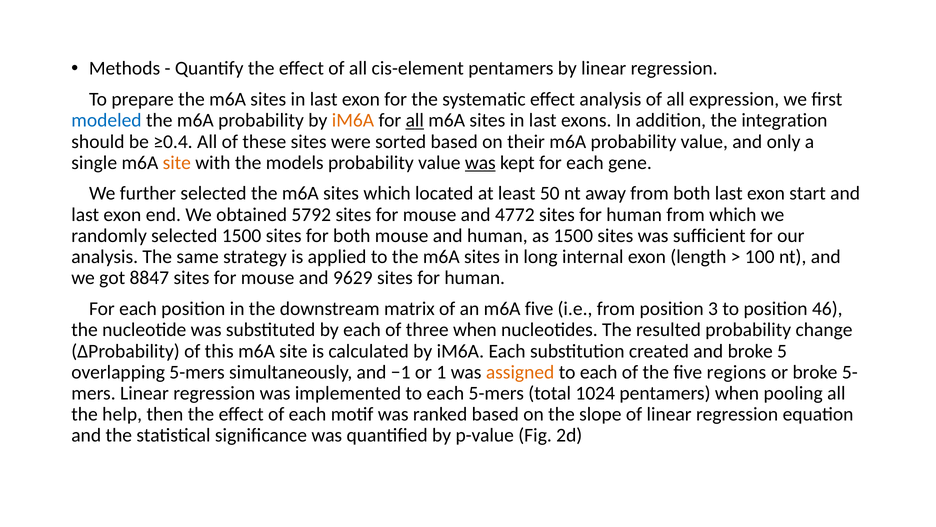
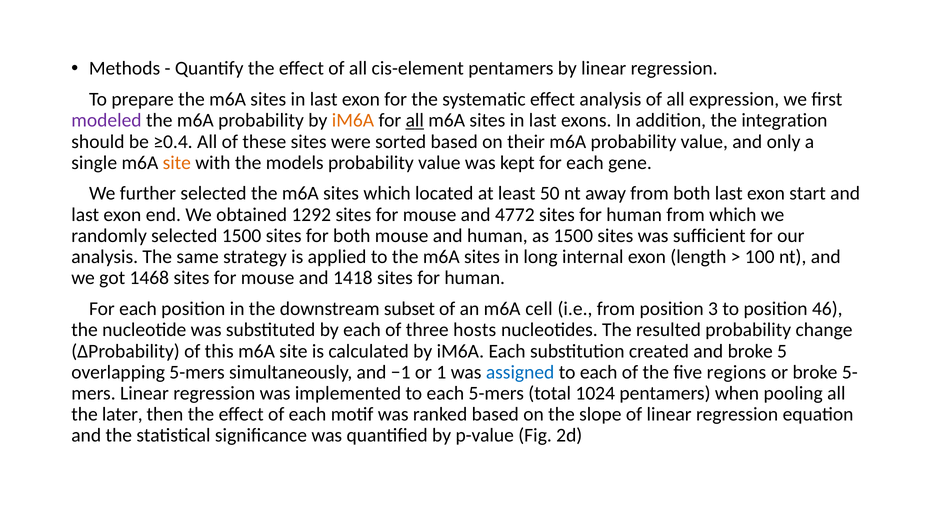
modeled colour: blue -> purple (106, 120)
was underline: present -> none (480, 163)
5792: 5792 -> 1292 (311, 214)
8847: 8847 -> 1468 (149, 278)
9629: 9629 -> 1418 (353, 278)
matrix: matrix -> subset (409, 309)
m6A five: five -> cell (539, 309)
three when: when -> hosts (475, 330)
assigned colour: orange -> blue (520, 372)
help: help -> later (122, 414)
